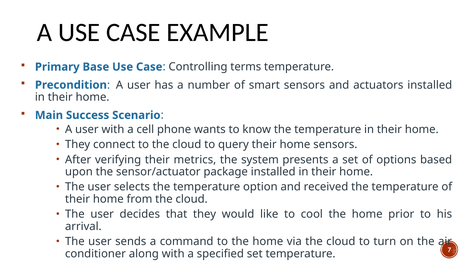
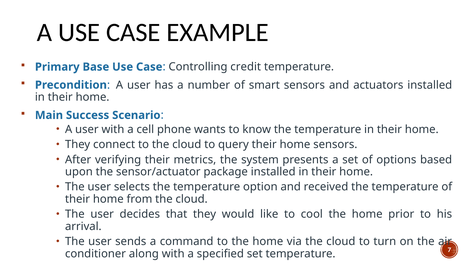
terms: terms -> credit (246, 67)
